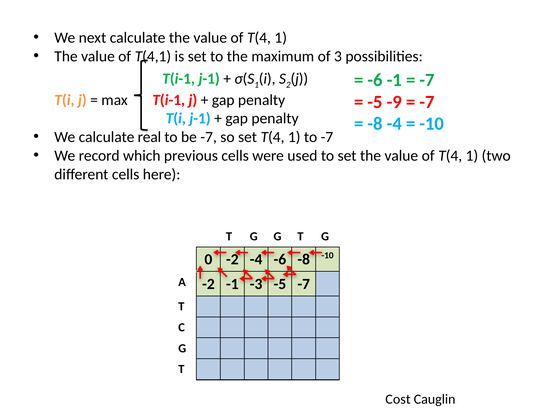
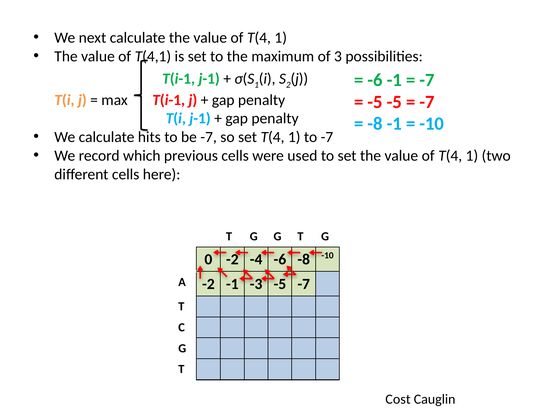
-5 -9: -9 -> -5 (394, 102)
-8 -4: -4 -> -1 (394, 124)
real: real -> hits (149, 137)
